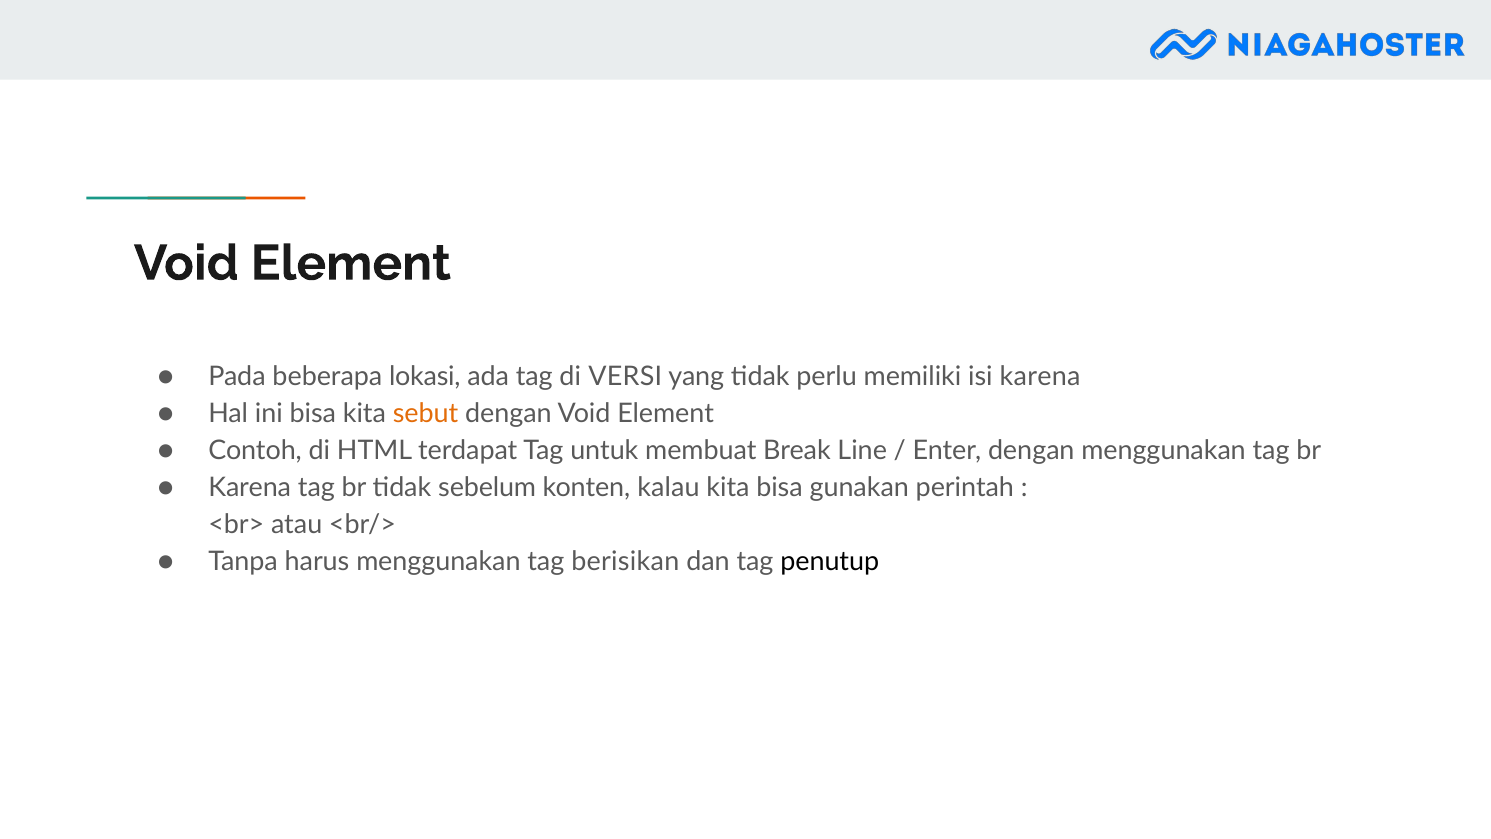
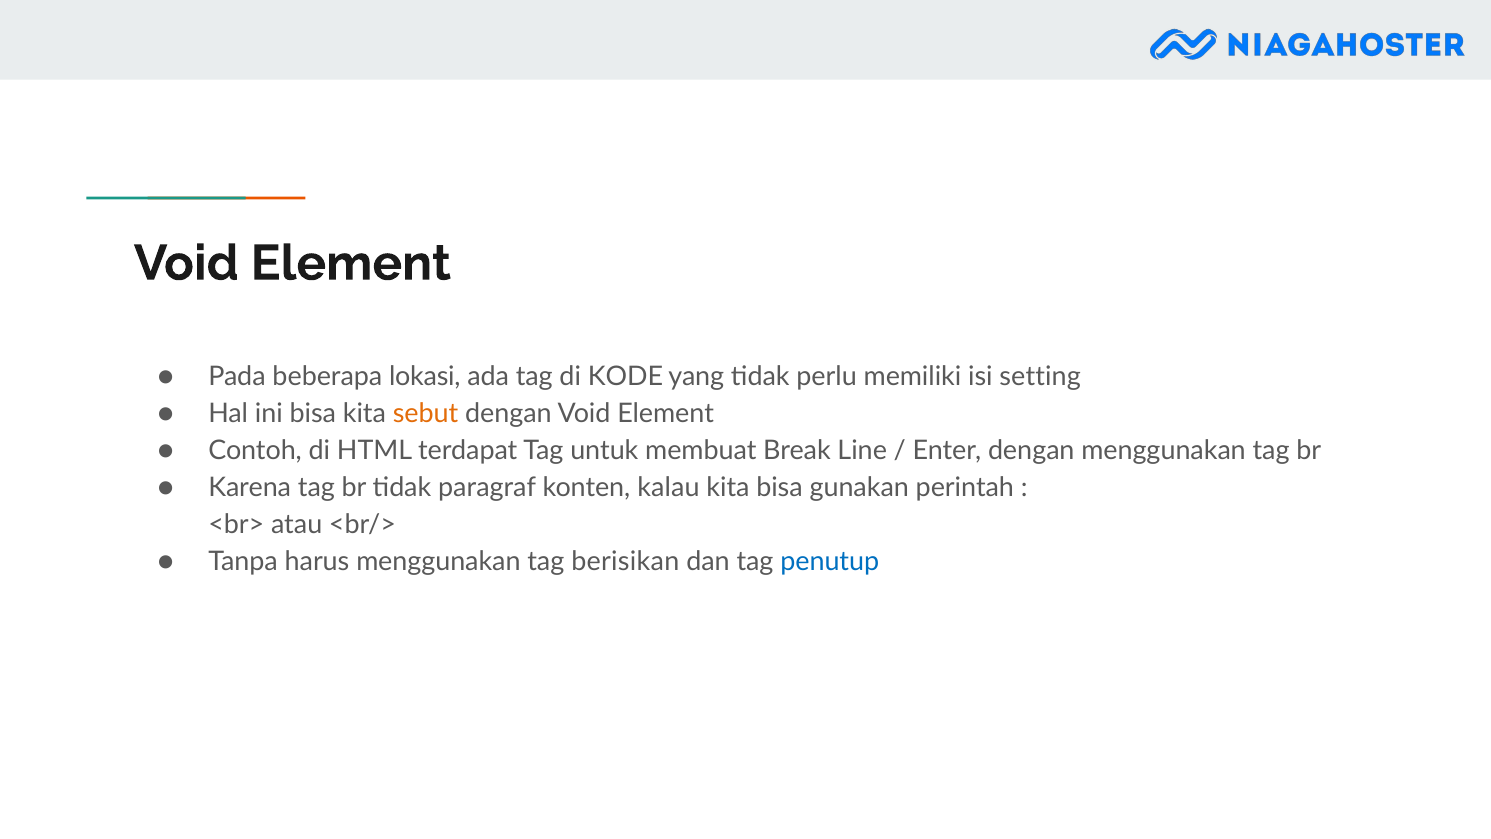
VERSI: VERSI -> KODE (625, 377)
isi karena: karena -> setting (1040, 377)
sebelum: sebelum -> paragraf (487, 488)
penutup colour: black -> blue (830, 562)
